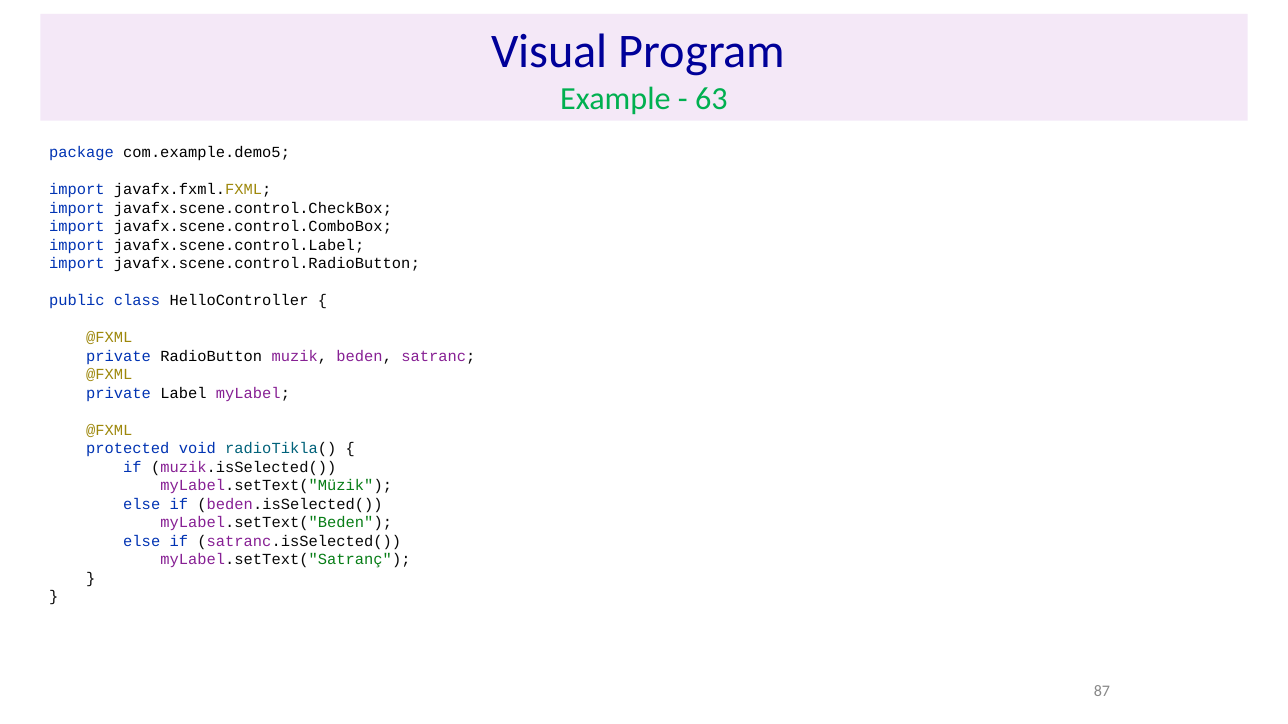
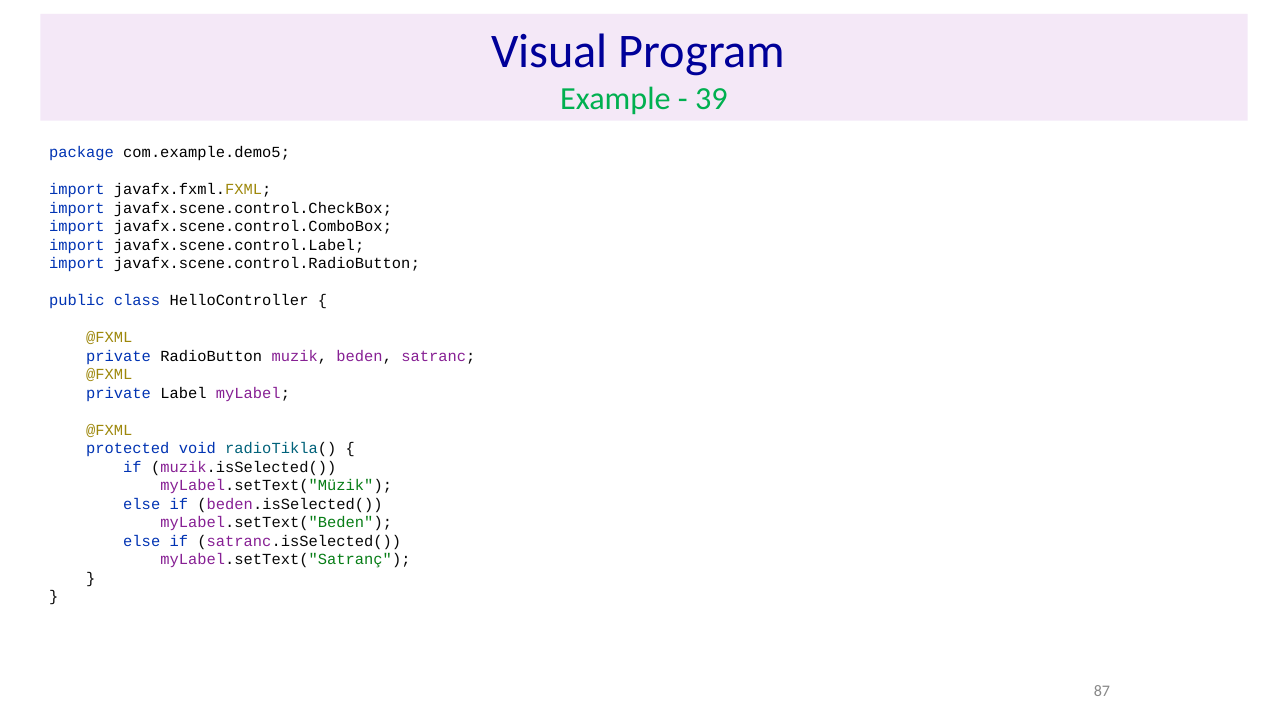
63: 63 -> 39 (711, 99)
